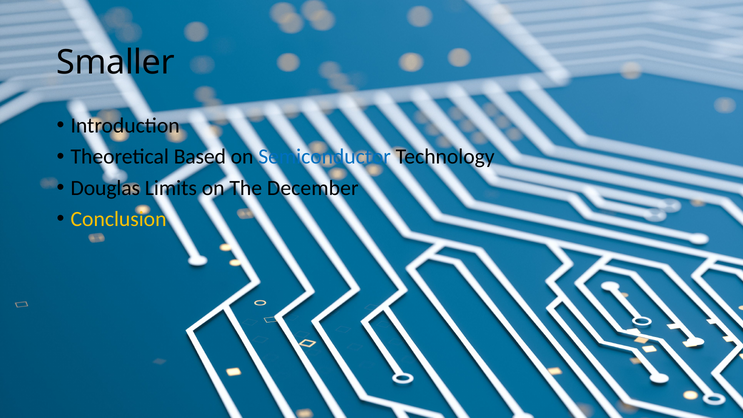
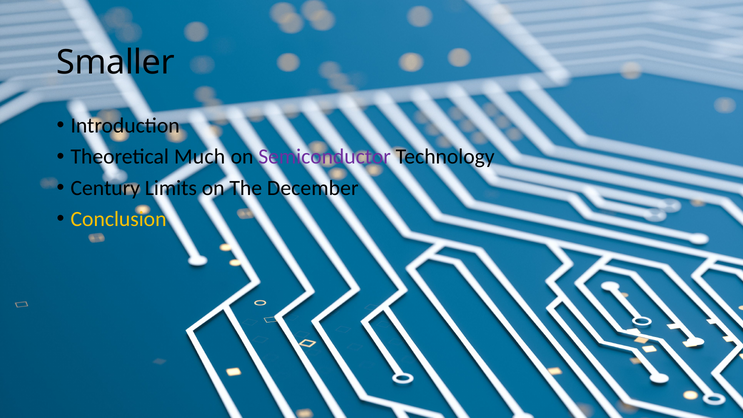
Based: Based -> Much (200, 157)
Semiconductor colour: blue -> purple (325, 157)
Douglas: Douglas -> Century (105, 188)
